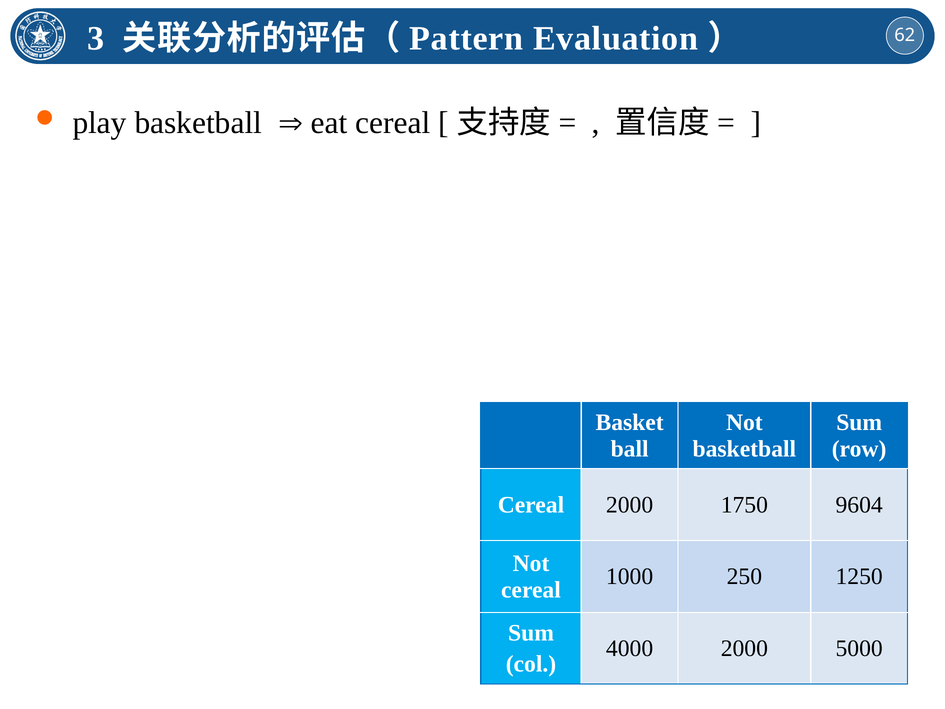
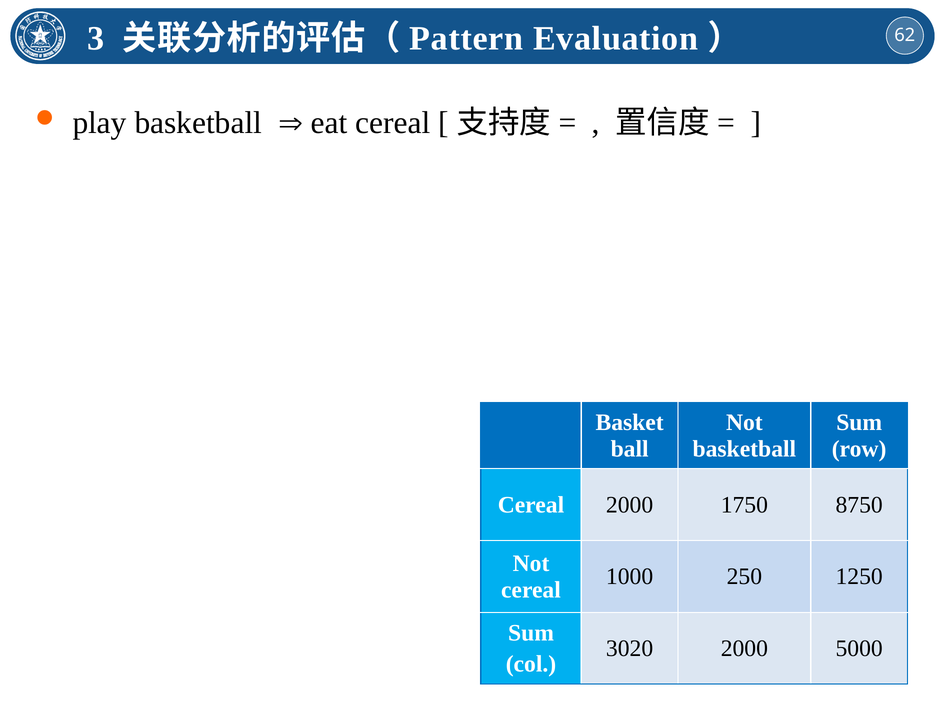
9604: 9604 -> 8750 (859, 505)
4000: 4000 -> 3020 (630, 648)
